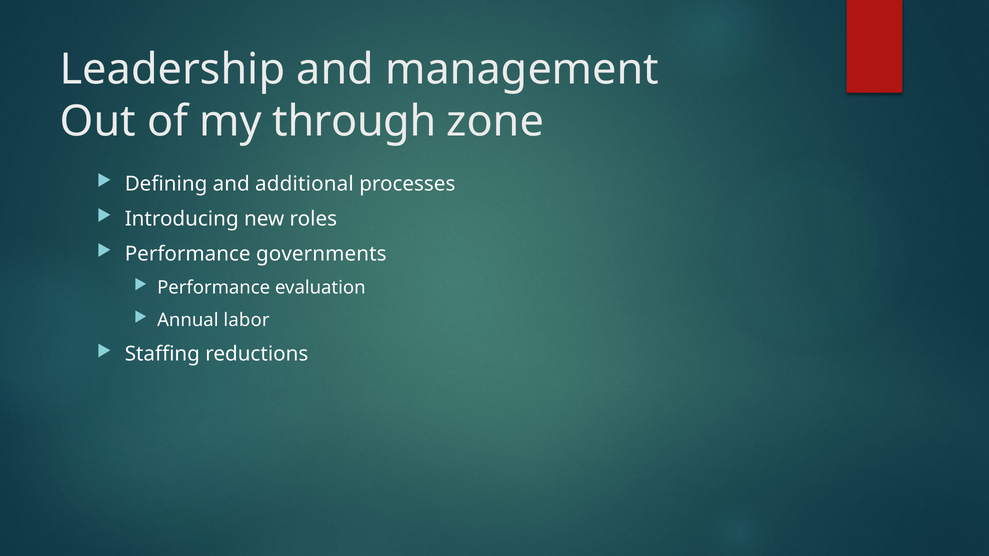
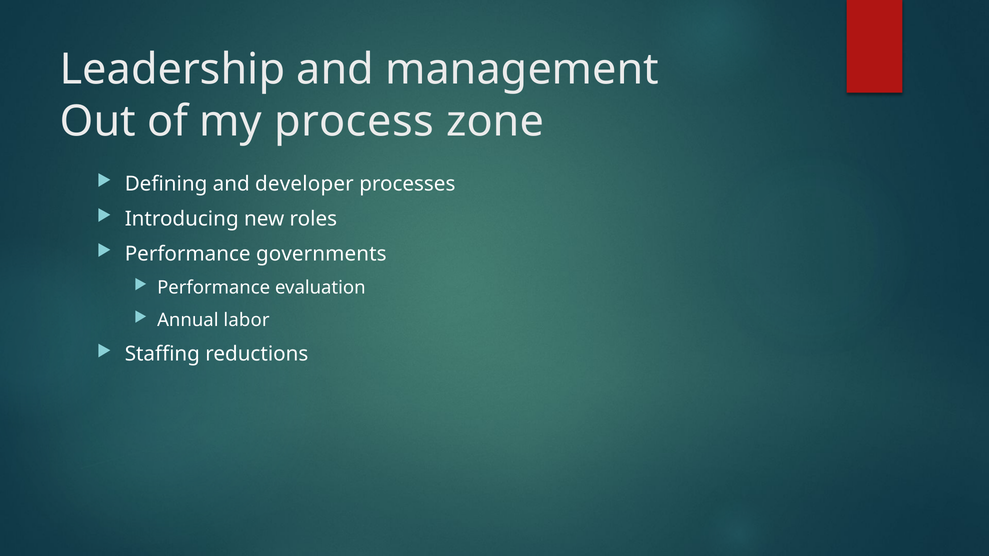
through: through -> process (354, 121)
additional: additional -> developer (304, 184)
